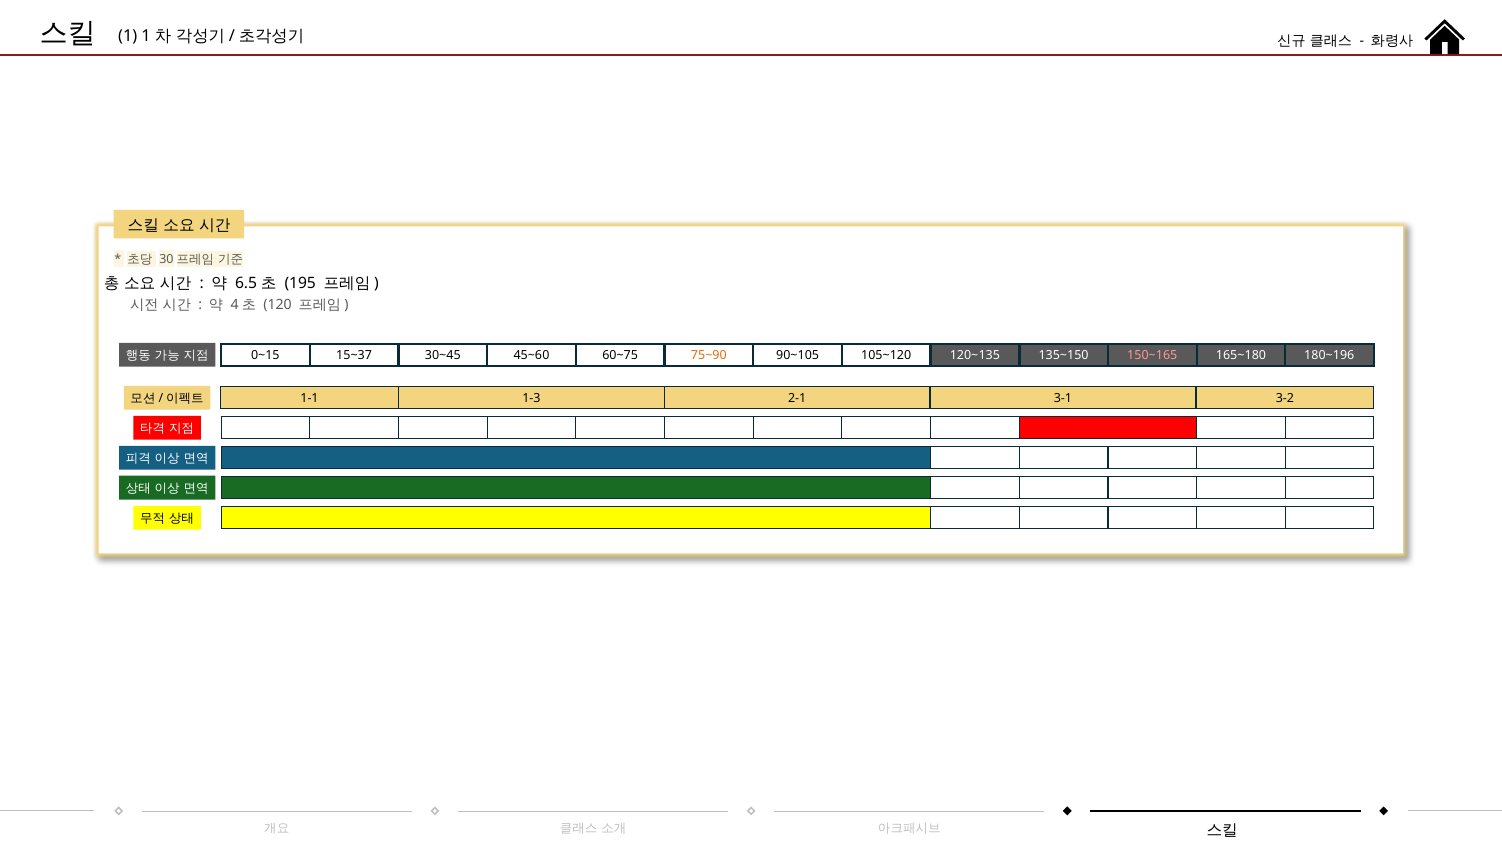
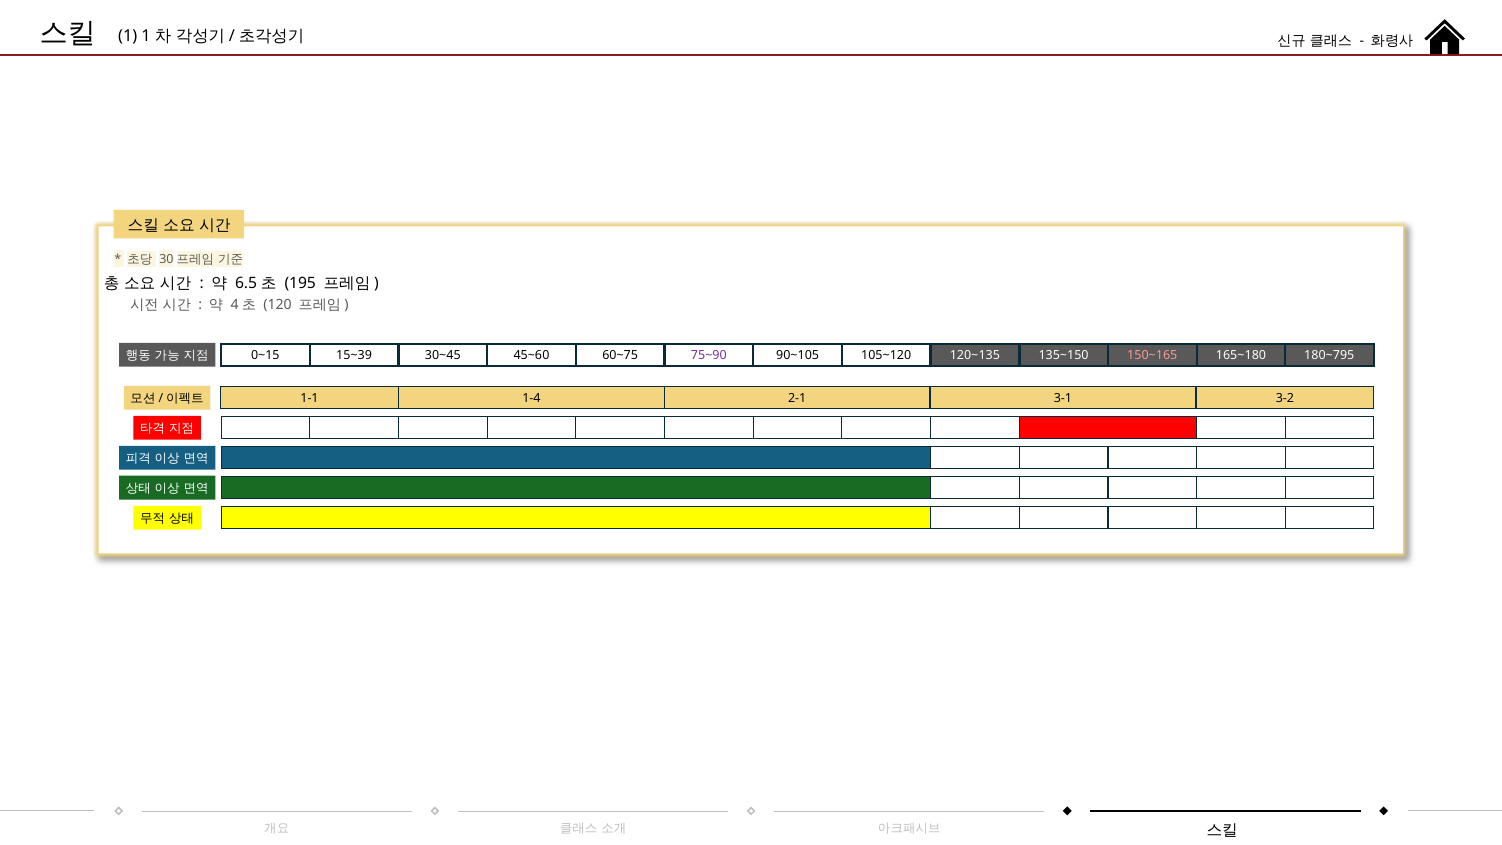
15~37: 15~37 -> 15~39 (354, 356)
75~90 colour: orange -> purple (709, 356)
180~196: 180~196 -> 180~795 (1329, 356)
1-3: 1-3 -> 1-4 (531, 399)
